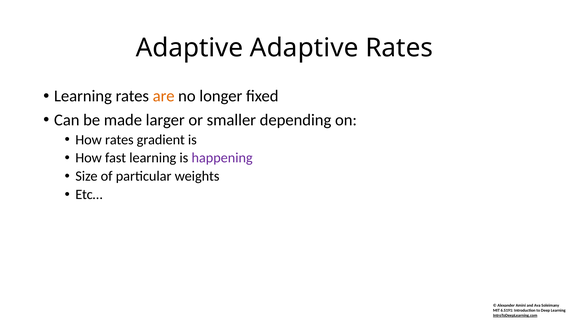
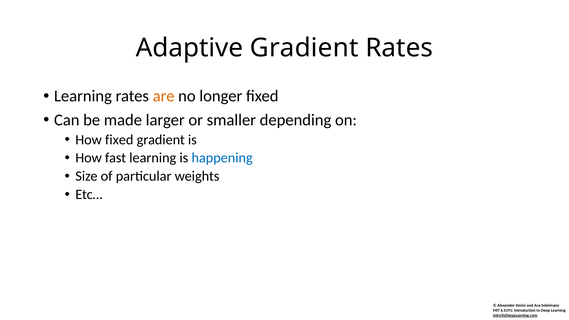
Adaptive Adaptive: Adaptive -> Gradient (304, 48)
How rates: rates -> fixed (119, 140)
happening colour: purple -> blue (222, 158)
